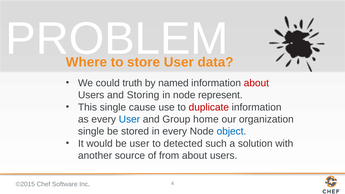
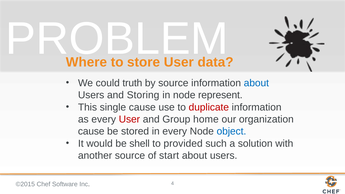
by named: named -> source (173, 83)
about colour: red -> blue (256, 83)
User colour: blue -> red (129, 119)
single: single -> cause (91, 131)
be user: user -> shell (140, 144)
detected: detected -> provided (183, 144)
from: from -> start (169, 156)
